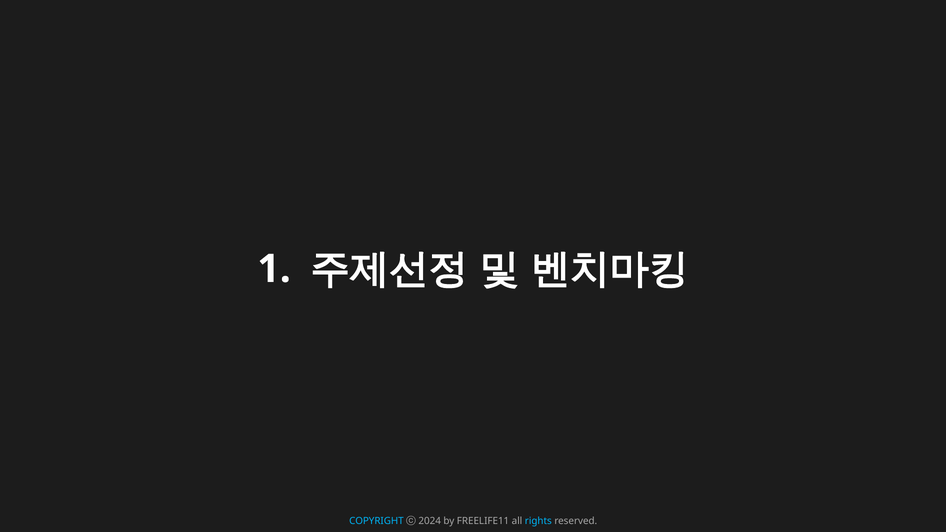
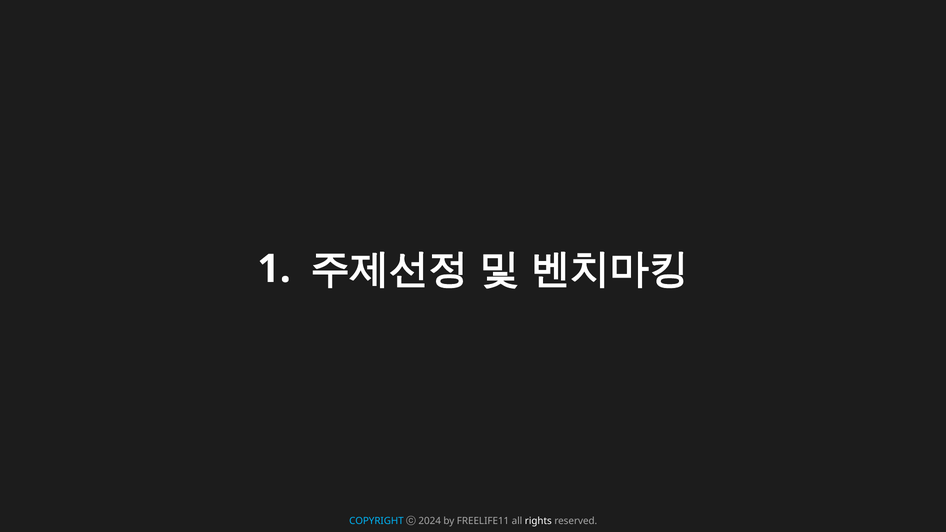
rights colour: light blue -> white (538, 521)
